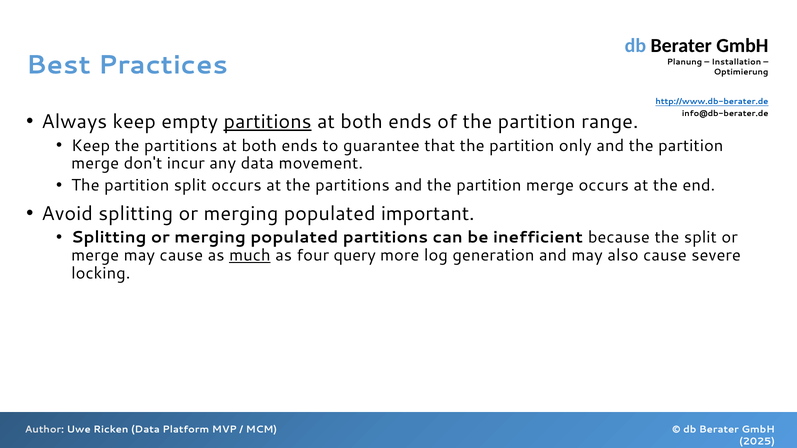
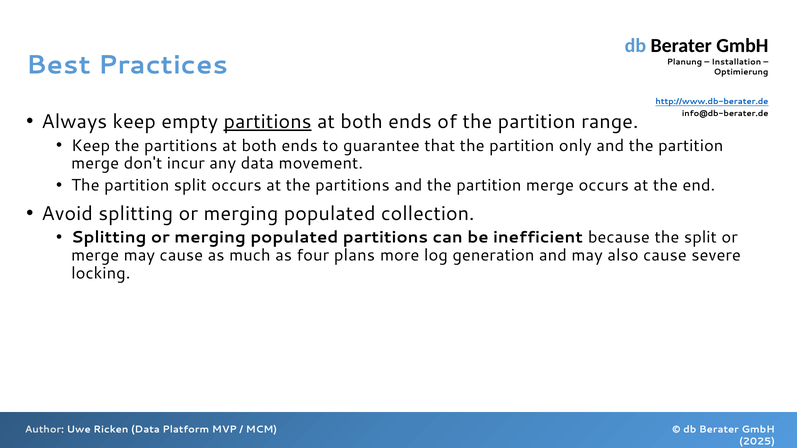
important: important -> collection (428, 214)
much underline: present -> none (250, 255)
query: query -> plans (355, 255)
